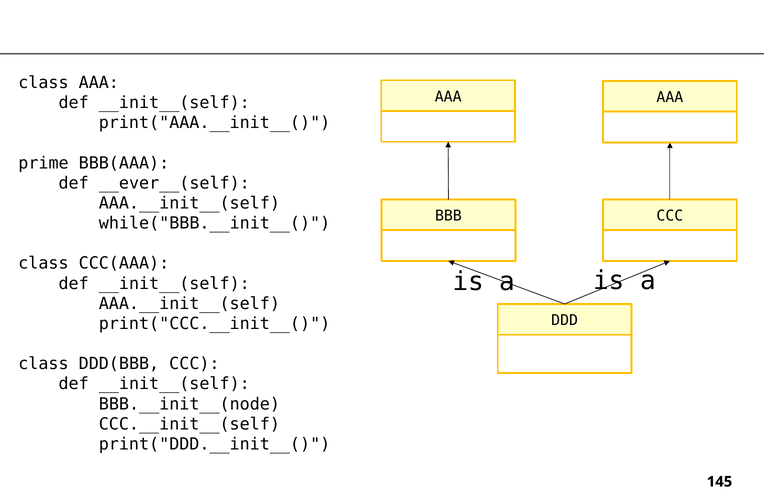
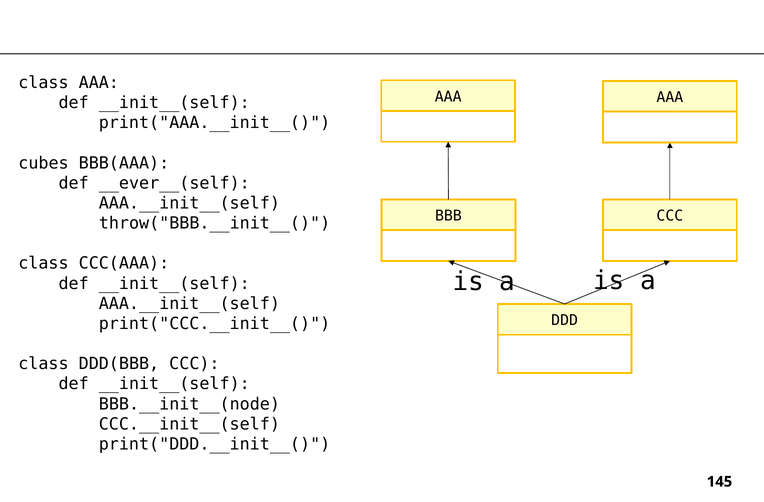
prime: prime -> cubes (43, 163)
while("BBB.__init__(: while("BBB.__init__( -> throw("BBB.__init__( (215, 223)
